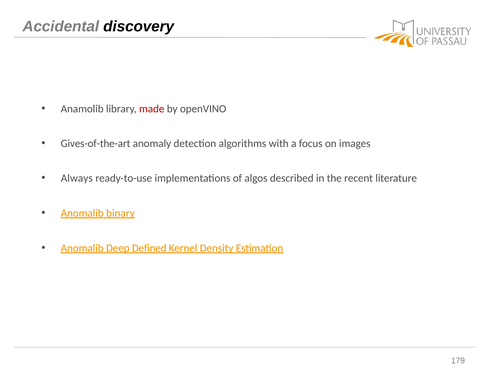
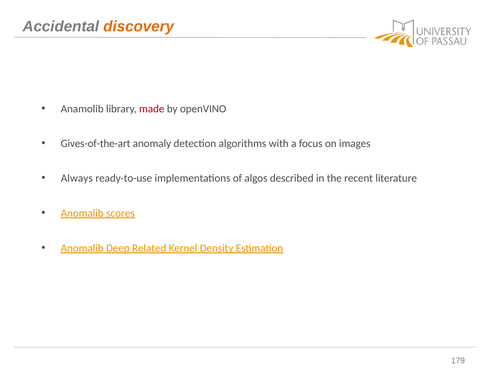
discovery colour: black -> orange (139, 27)
binary: binary -> scores (120, 213)
Defined: Defined -> Related (149, 248)
